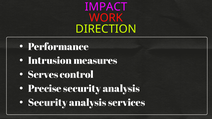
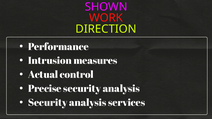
IMPACT: IMPACT -> SHOWN (106, 7)
Serves: Serves -> Actual (43, 75)
